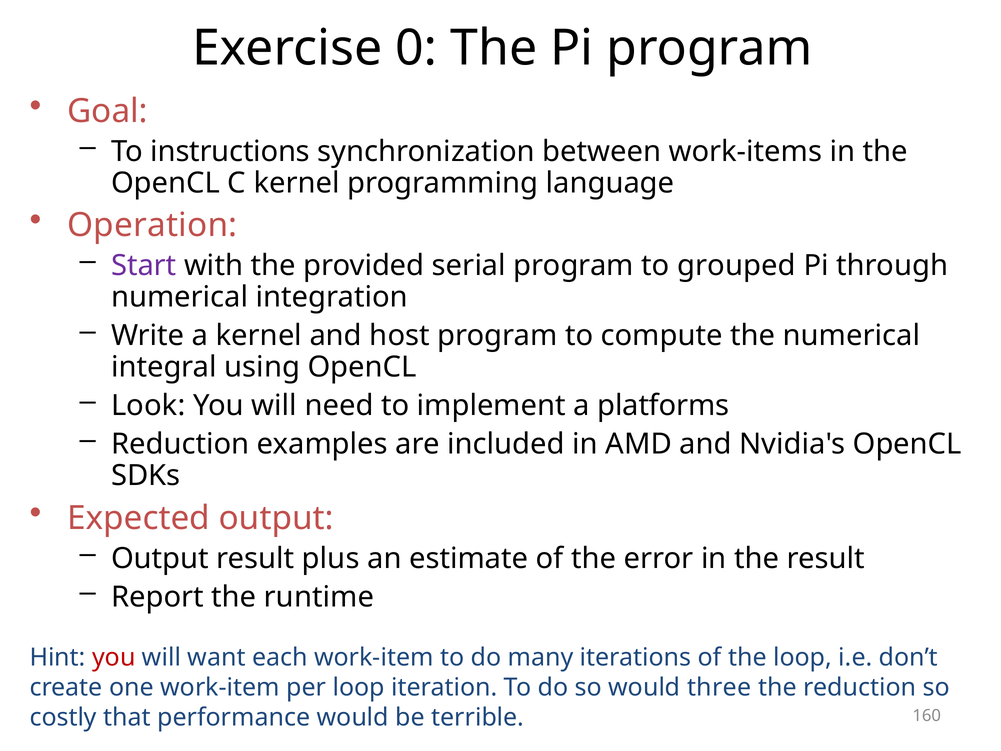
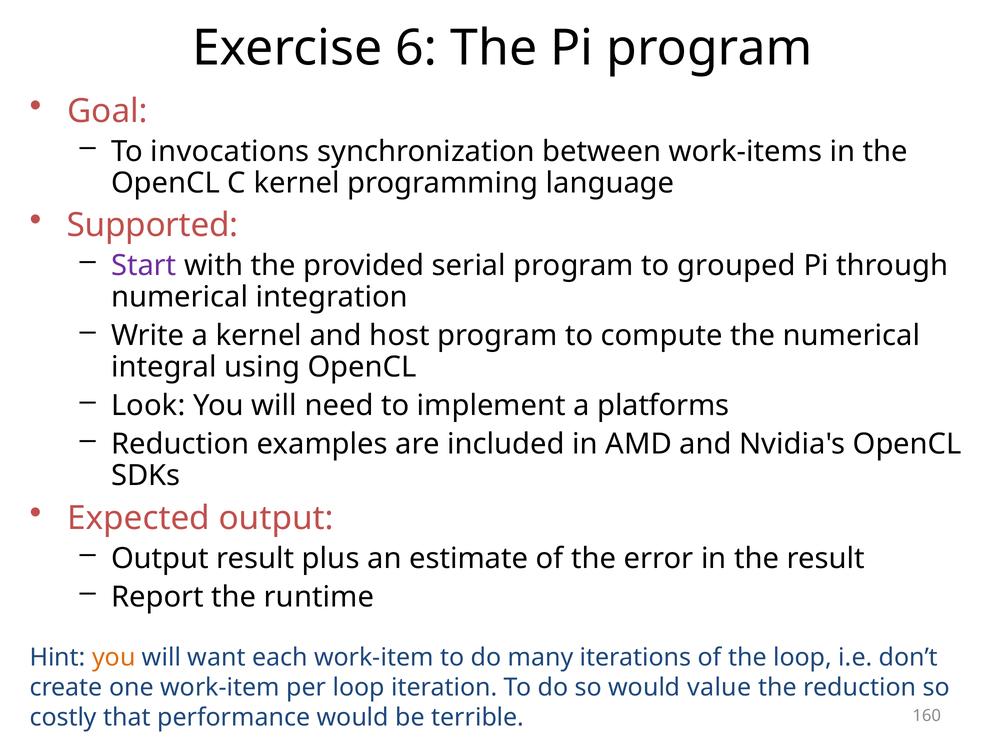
0: 0 -> 6 (416, 48)
instructions: instructions -> invocations (230, 151)
Operation: Operation -> Supported (153, 225)
you colour: red -> orange (114, 657)
three: three -> value (719, 687)
